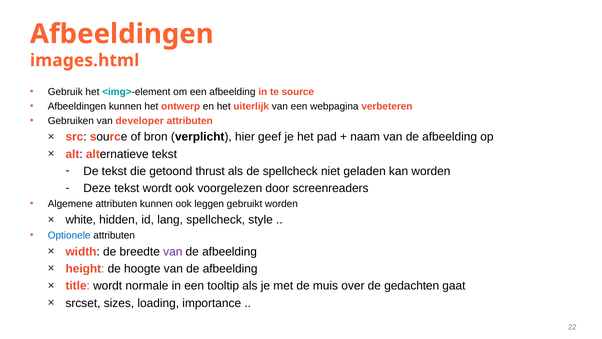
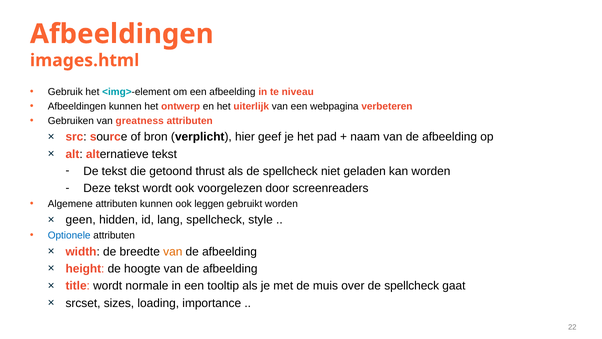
te source: source -> niveau (298, 92)
developer: developer -> greatness (140, 121)
white: white -> geen (81, 220)
van colour: purple -> orange (173, 251)
over de gedachten: gedachten -> spellcheck (412, 286)
